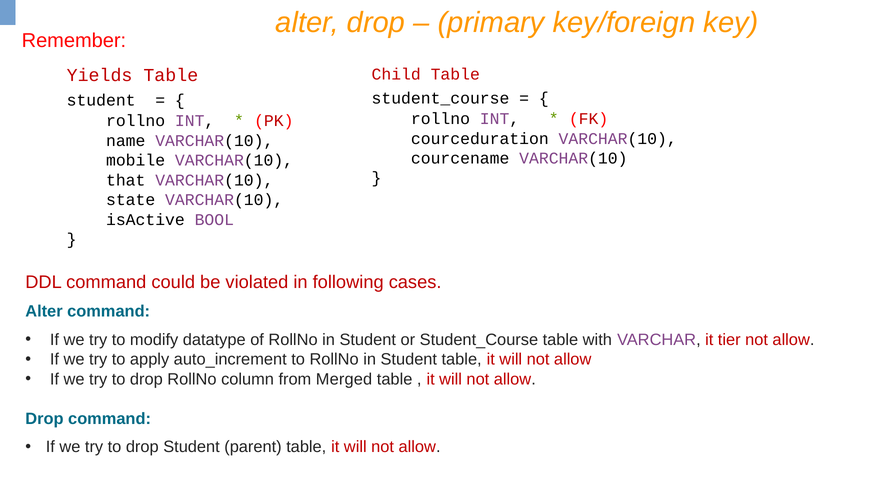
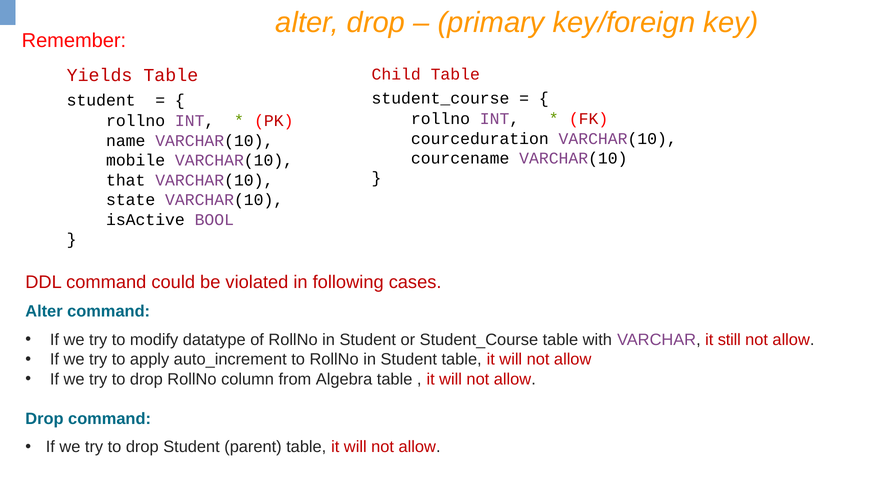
tier: tier -> still (729, 340)
Merged: Merged -> Algebra (344, 379)
